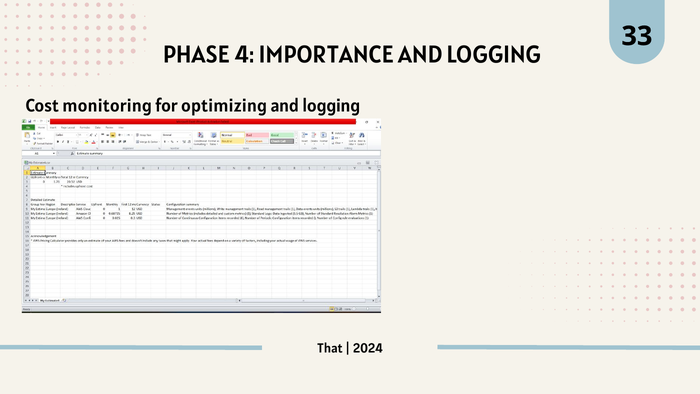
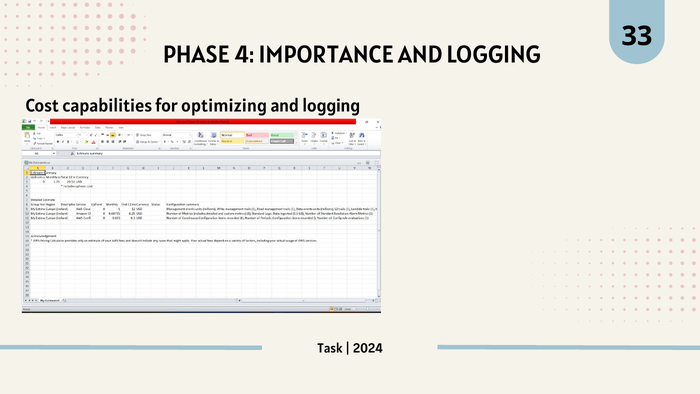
monitoring: monitoring -> capabilities (107, 106)
That: That -> Task (330, 348)
